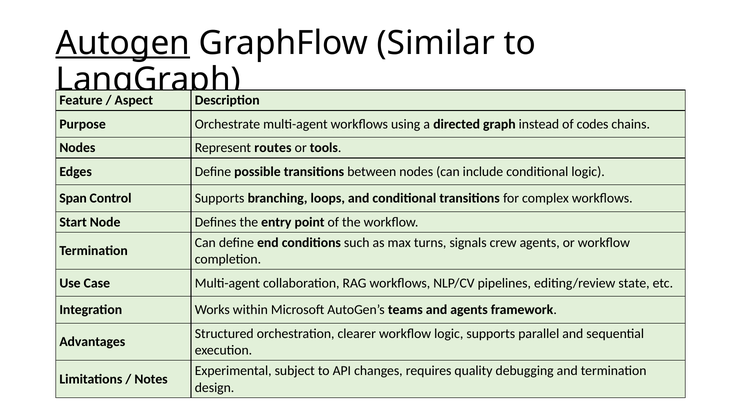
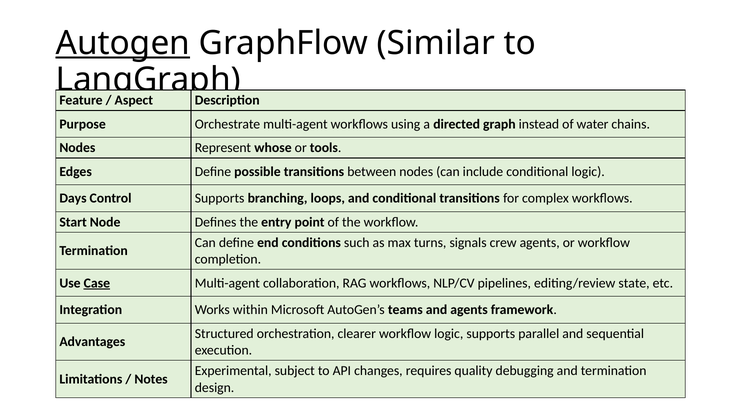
codes: codes -> water (593, 124)
routes: routes -> whose (273, 148)
Span: Span -> Days (73, 198)
Case underline: none -> present (97, 283)
